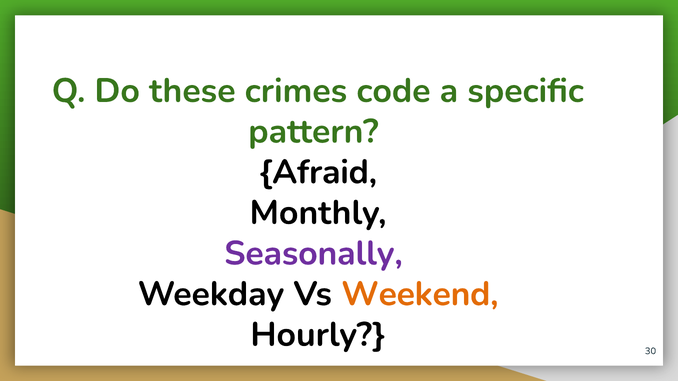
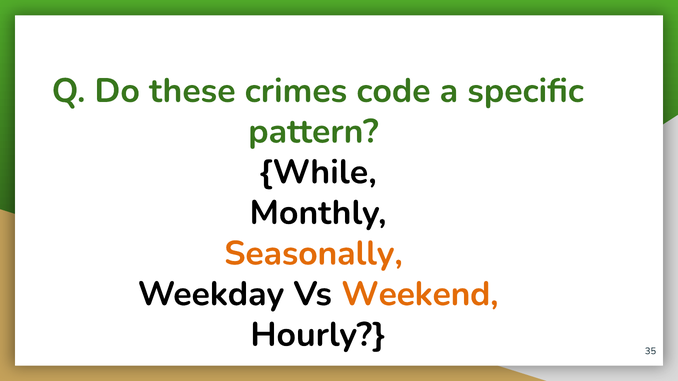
Afraid: Afraid -> While (318, 172)
Seasonally colour: purple -> orange (313, 254)
30: 30 -> 35 (650, 351)
